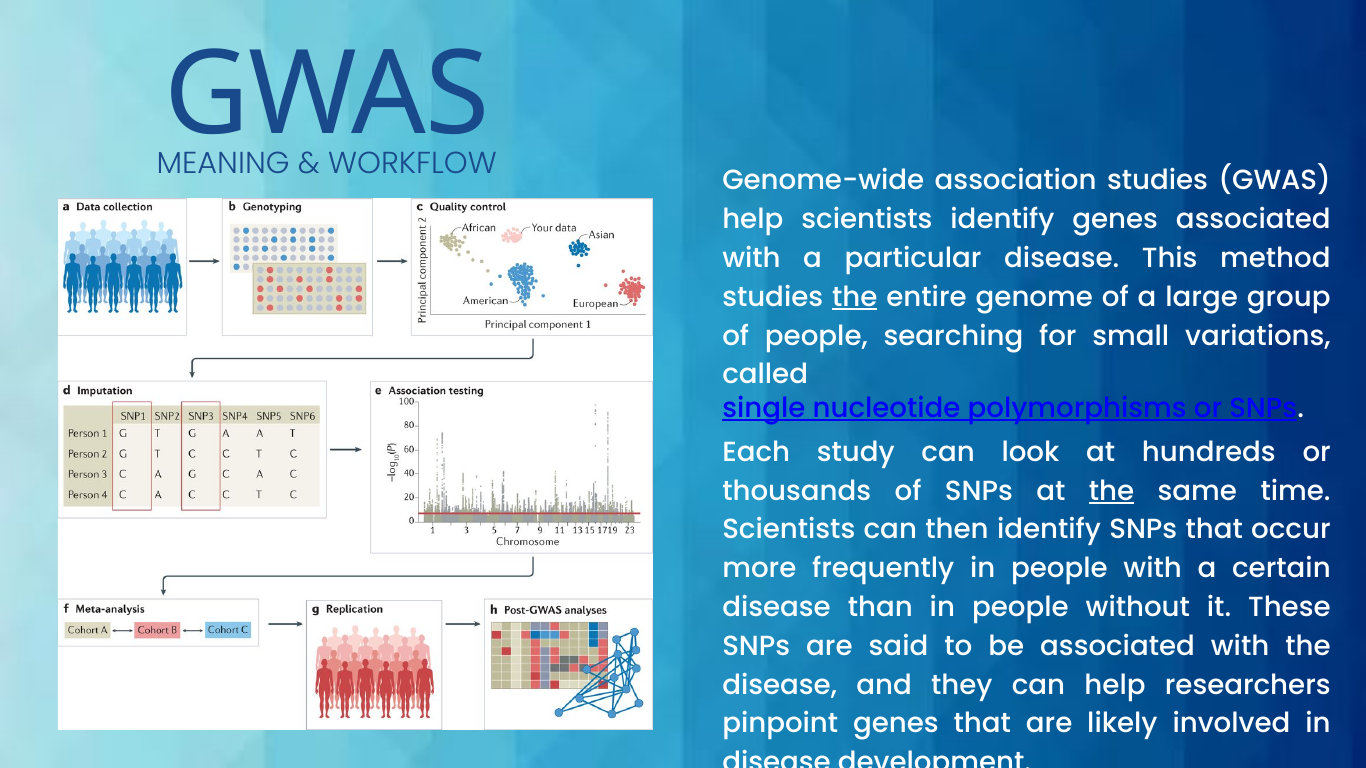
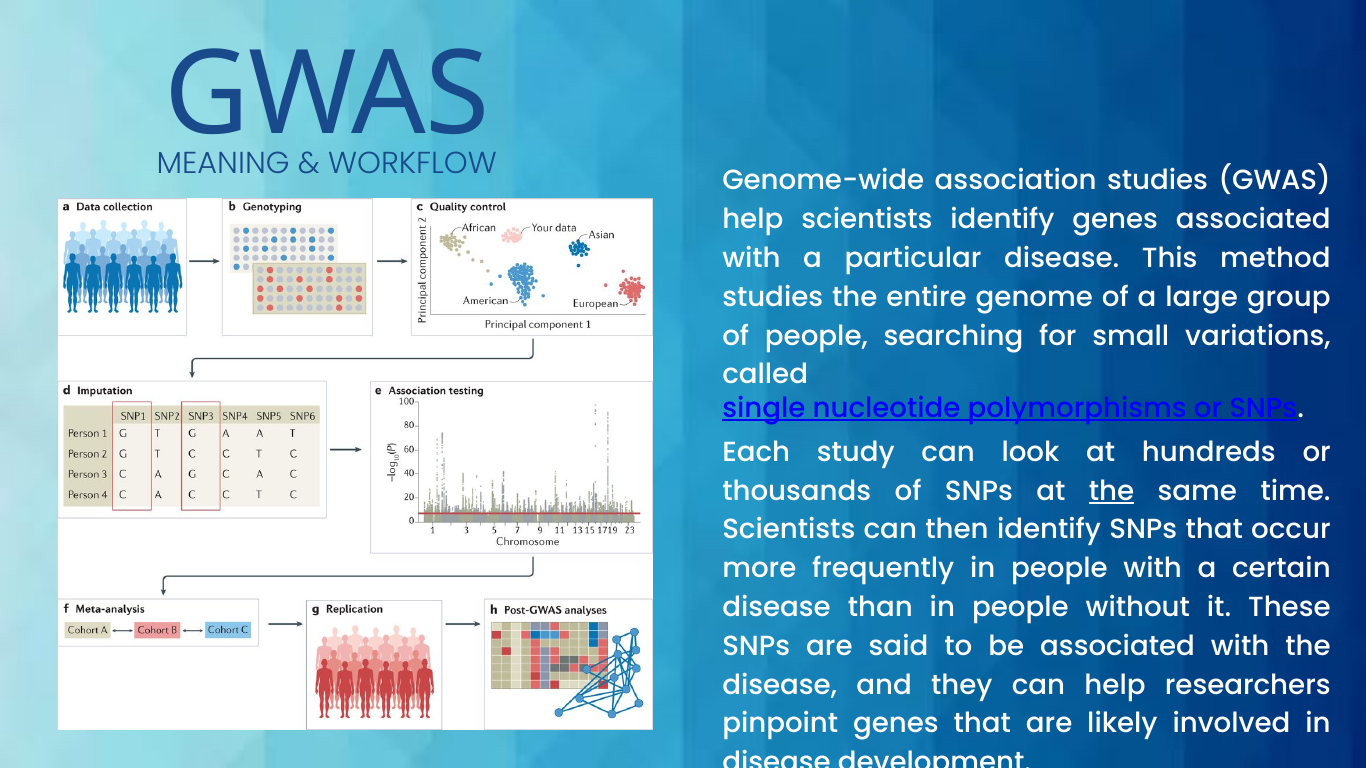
the underline: present -> none (855, 297)
